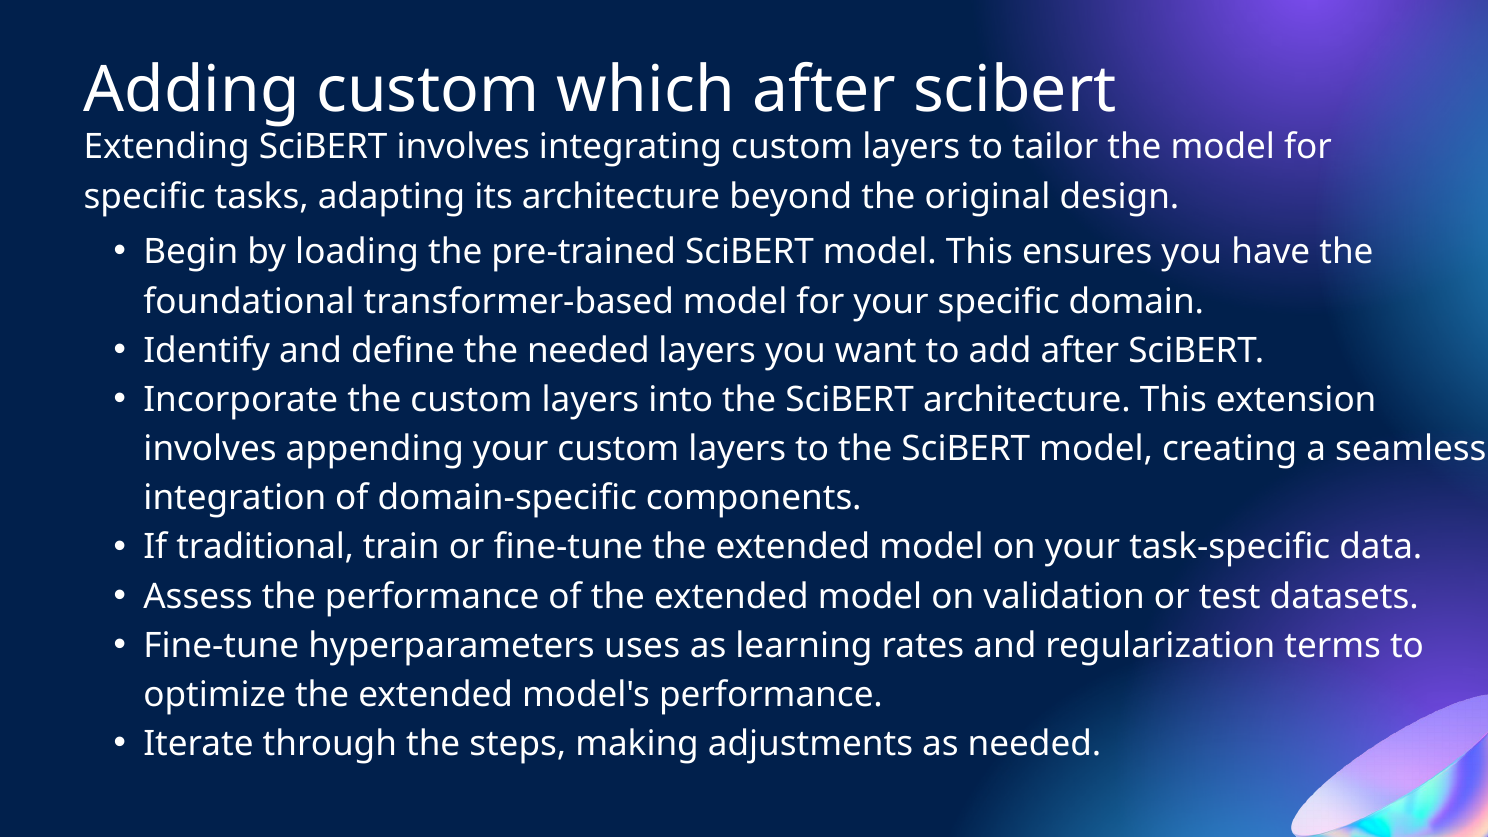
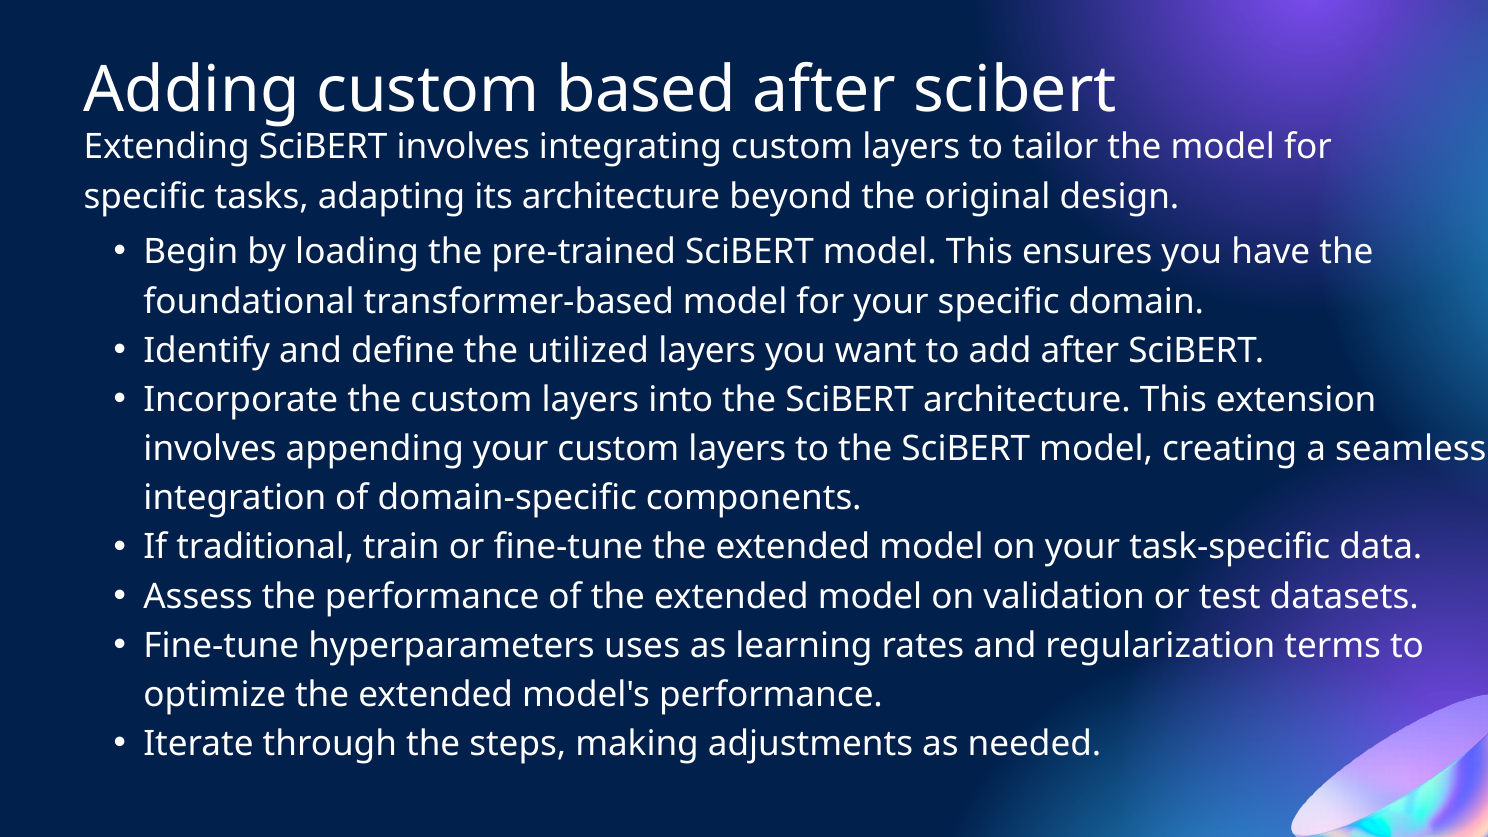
which: which -> based (646, 90)
the needed: needed -> utilized (588, 351)
